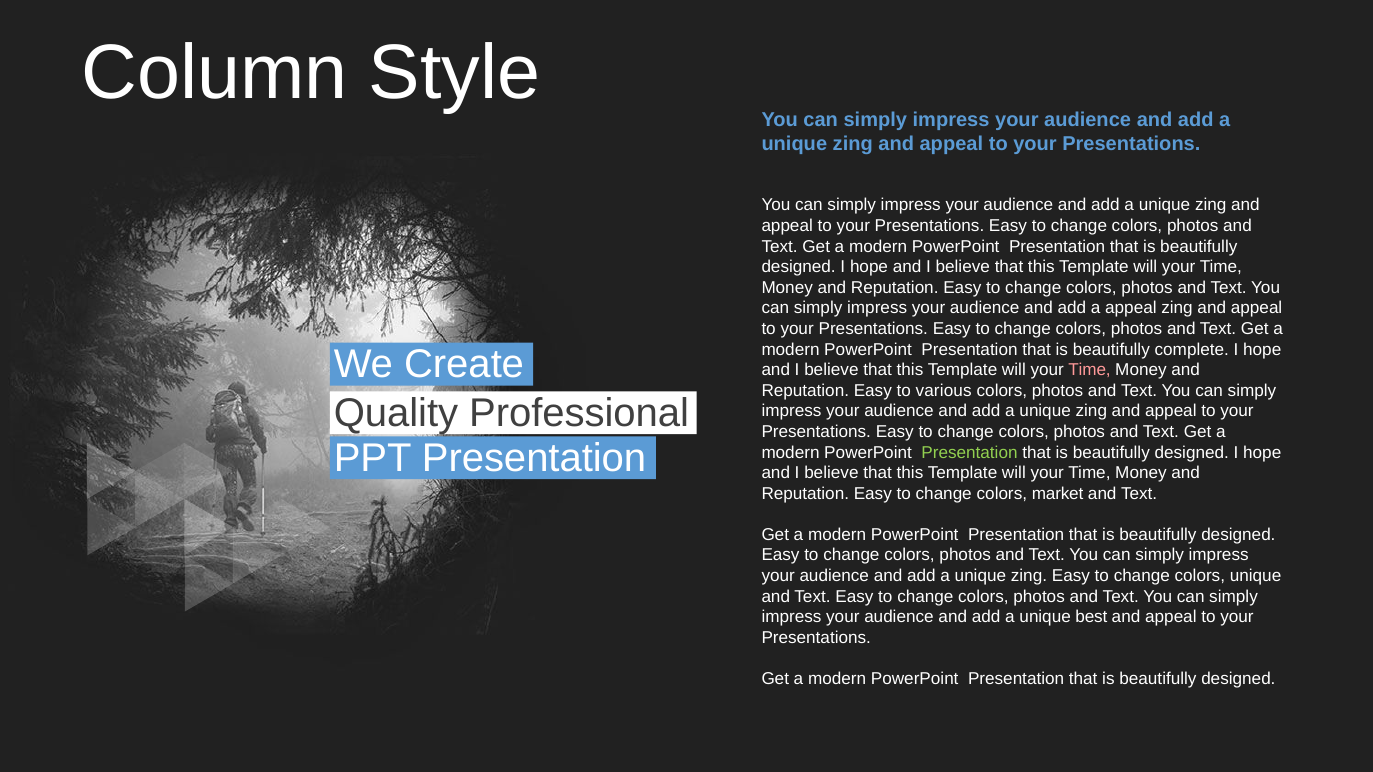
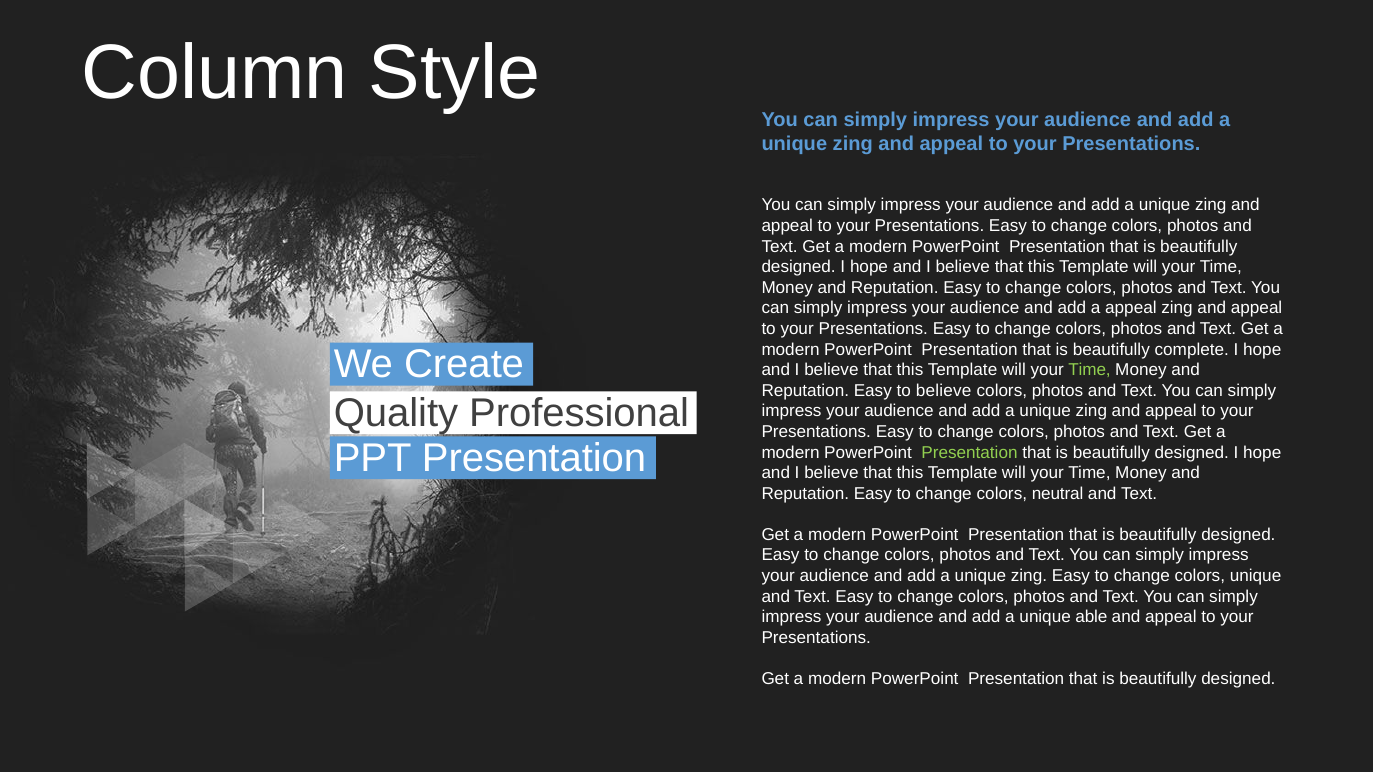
Time colour: pink -> light green (1089, 370)
to various: various -> believe (944, 391)
market: market -> neutral (1058, 494)
best: best -> able (1091, 617)
